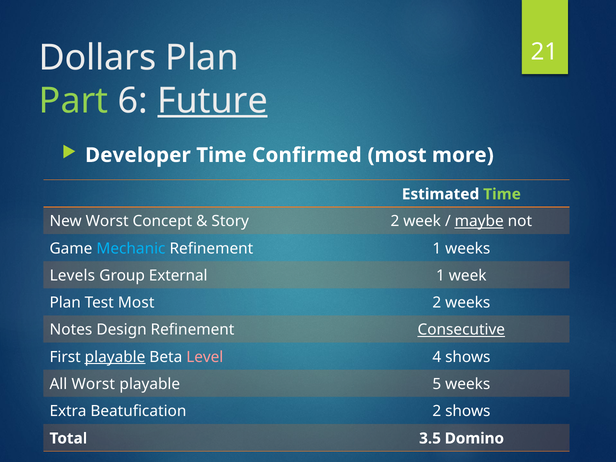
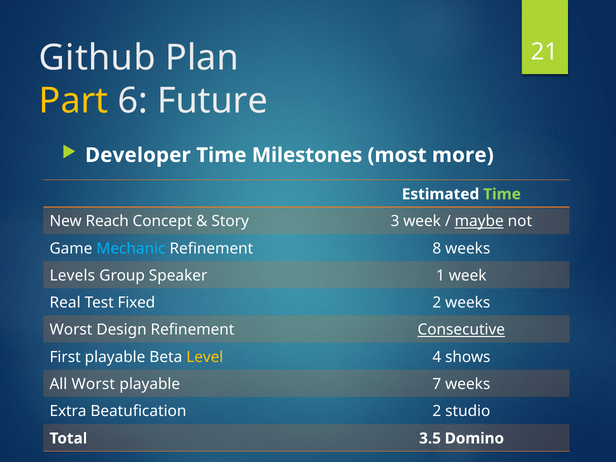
Dollars: Dollars -> Github (97, 58)
Part colour: light green -> yellow (74, 101)
Future underline: present -> none (213, 101)
Confirmed: Confirmed -> Milestones (307, 155)
New Worst: Worst -> Reach (107, 221)
Story 2: 2 -> 3 (395, 221)
Refinement 1: 1 -> 8 (437, 248)
External: External -> Speaker (178, 276)
Plan: Plan -> Real (65, 303)
Test Most: Most -> Fixed (136, 303)
Notes: Notes -> Worst (71, 330)
playable underline: present -> none (115, 357)
Level colour: pink -> yellow (205, 357)
5: 5 -> 7 (437, 384)
2 shows: shows -> studio (468, 411)
